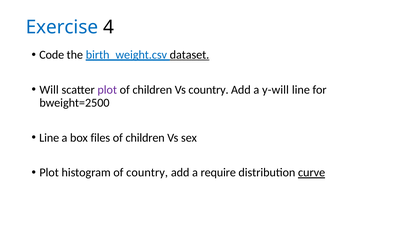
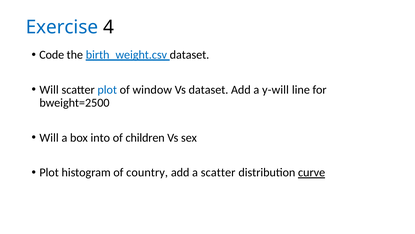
dataset underline: present -> none (190, 55)
plot colour: purple -> blue (107, 90)
children: children -> window (152, 90)
Vs country: country -> dataset (208, 90)
Line: Line -> Will (49, 137)
files: files -> into (100, 137)
a require: require -> scatter (218, 172)
